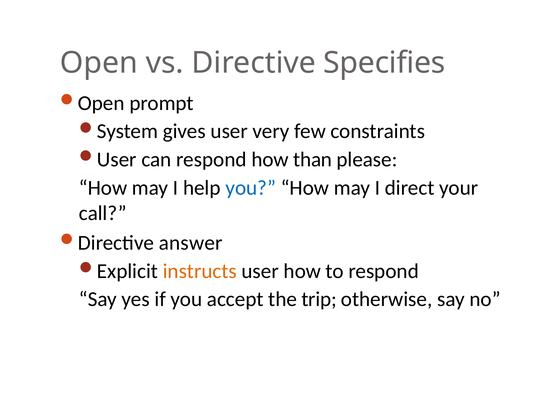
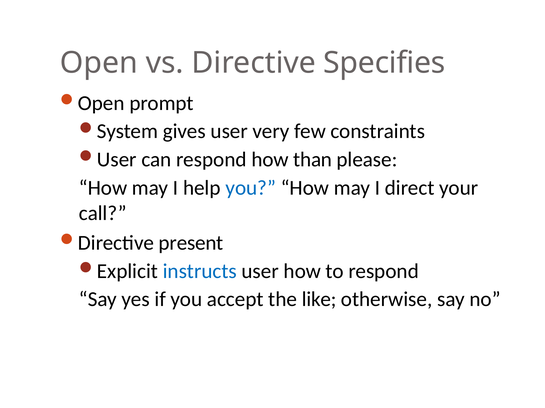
answer: answer -> present (191, 243)
instructs colour: orange -> blue (200, 272)
trip: trip -> like (319, 300)
